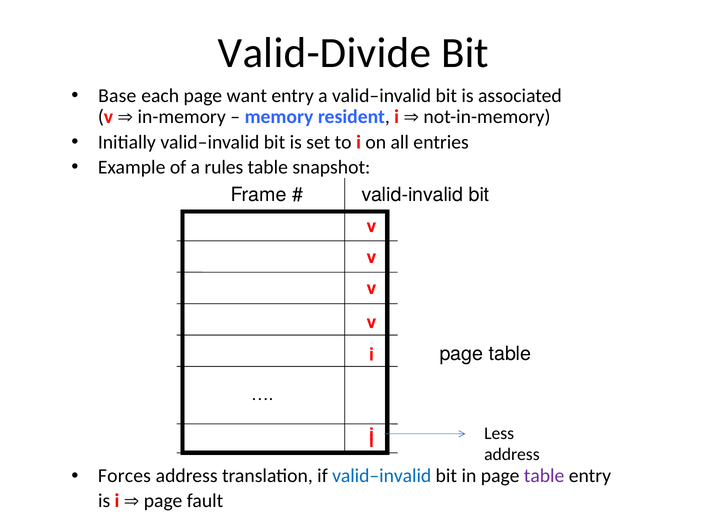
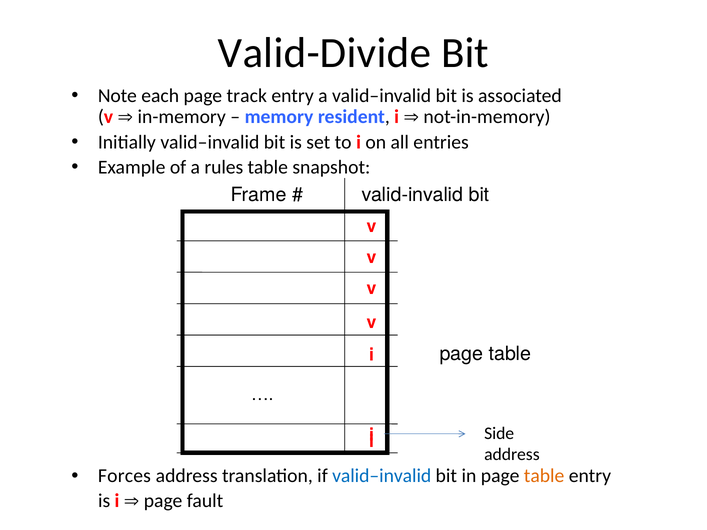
Base: Base -> Note (117, 96)
want: want -> track (247, 96)
Less: Less -> Side (499, 434)
table colour: purple -> orange (544, 476)
